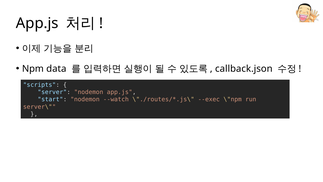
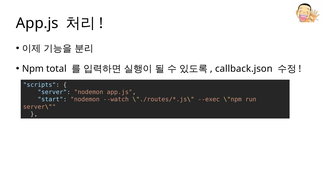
data: data -> total (56, 69)
